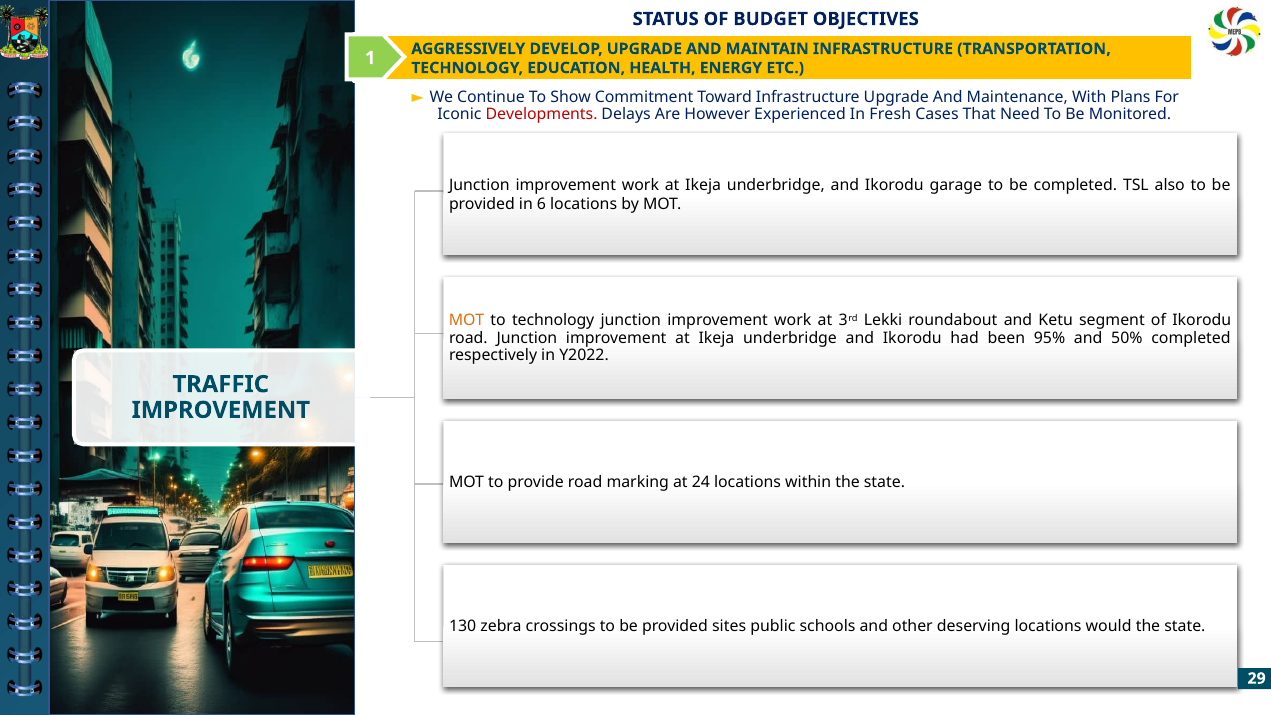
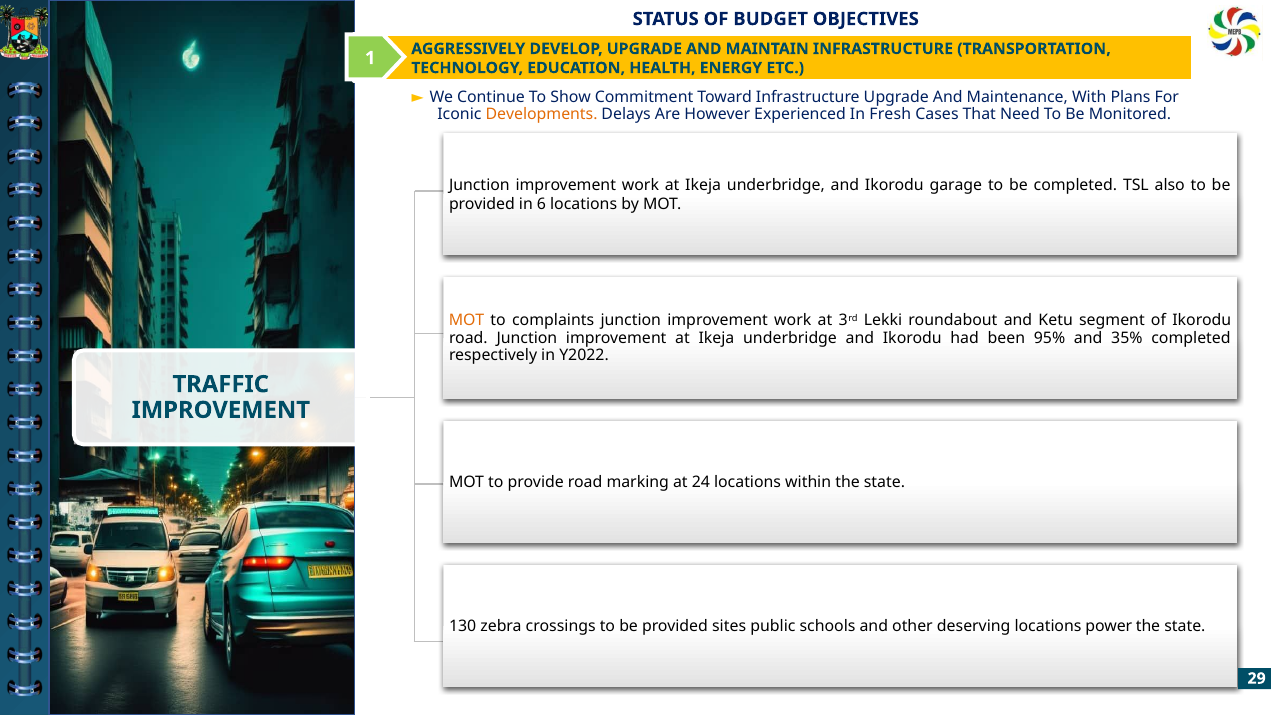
Developments colour: red -> orange (542, 114)
to technology: technology -> complaints (553, 321)
50%: 50% -> 35% (1127, 338)
would: would -> power (1109, 626)
